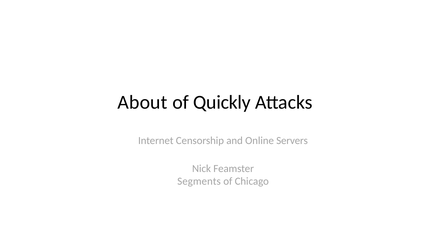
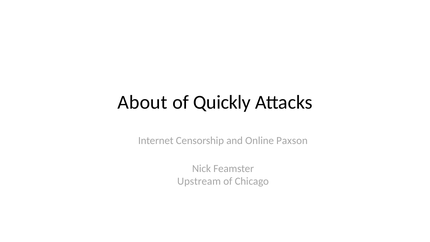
Servers: Servers -> Paxson (292, 140)
Segments: Segments -> Upstream (199, 181)
